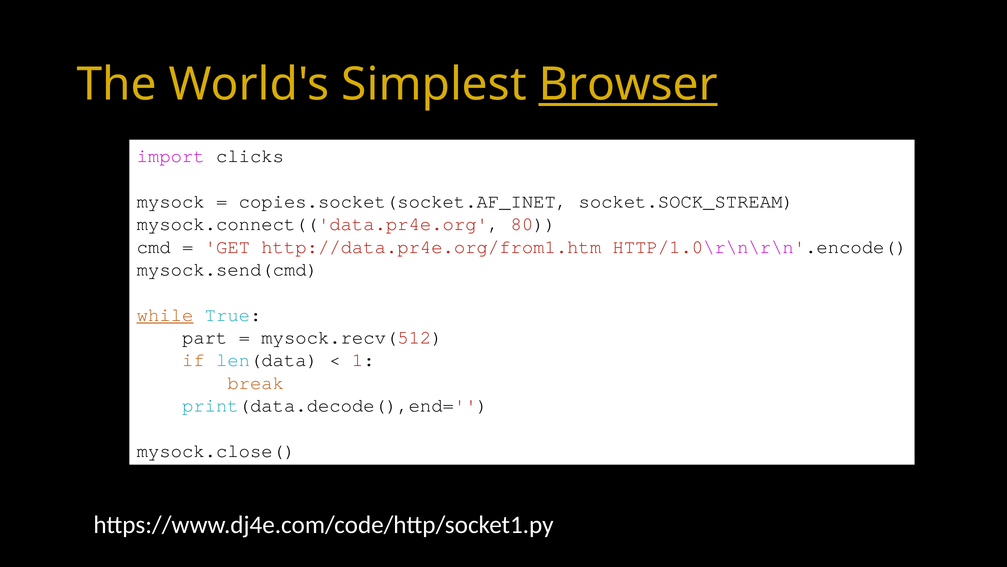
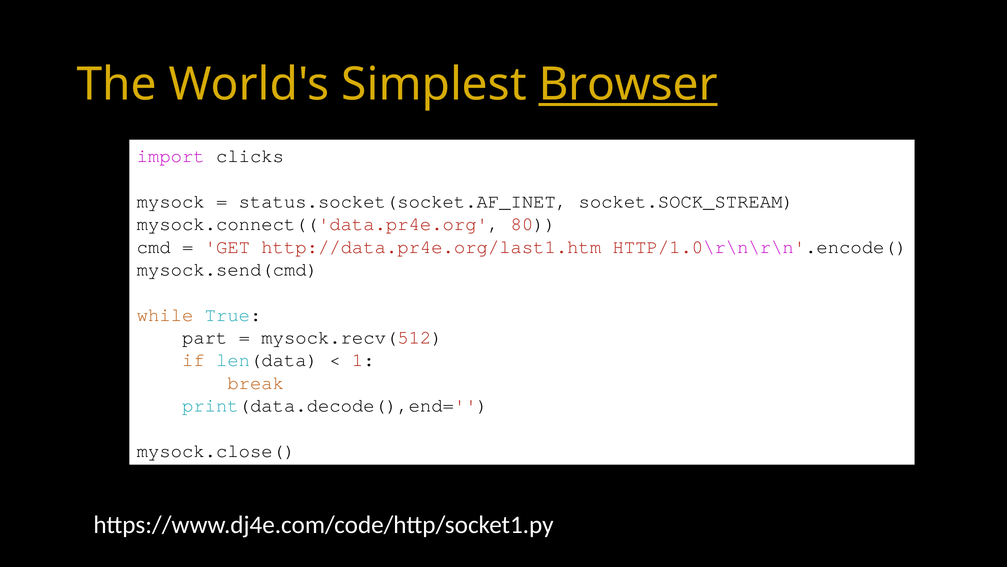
copies.socket(socket.AF_INET: copies.socket(socket.AF_INET -> status.socket(socket.AF_INET (403, 201)
http://data.pr4e.org/from1.htm: http://data.pr4e.org/from1.htm -> http://data.pr4e.org/last1.htm (431, 247)
while underline: present -> none (165, 315)
